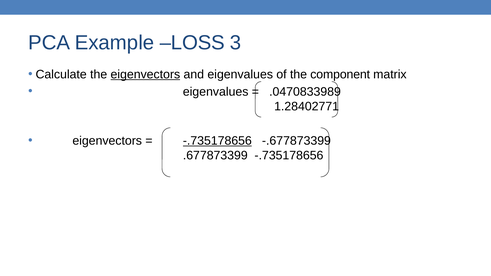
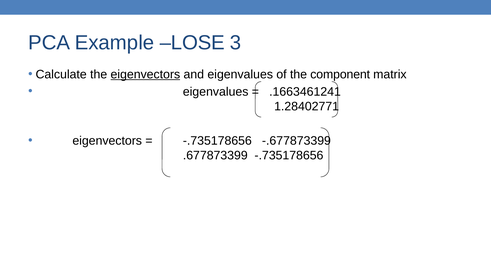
LOSS: LOSS -> LOSE (192, 43)
.0470833989: .0470833989 -> .1663461241 (305, 92)
-.735178656 underline: present -> none (217, 141)
